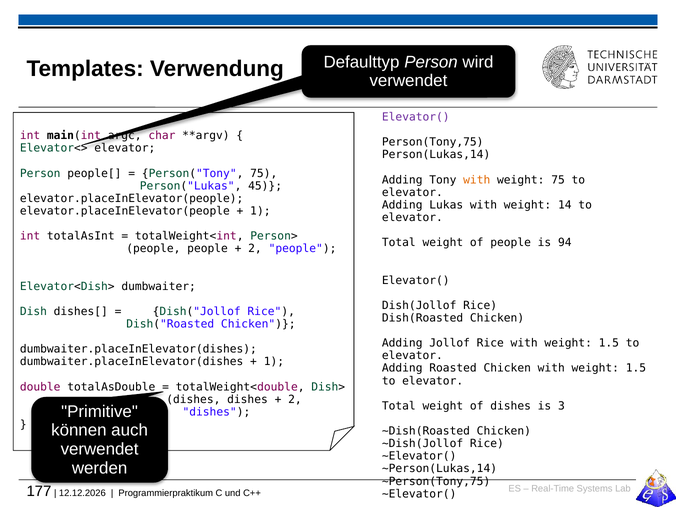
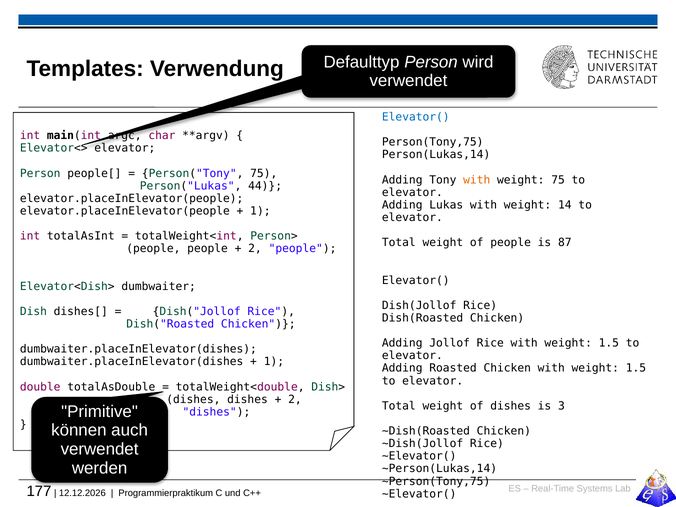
Elevator( colour: purple -> blue (416, 117)
45: 45 -> 44 (265, 186)
94: 94 -> 87 (565, 243)
